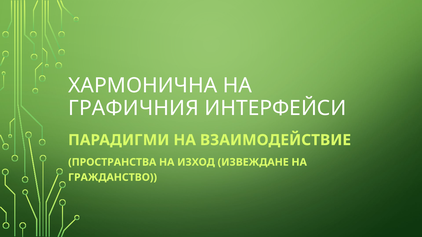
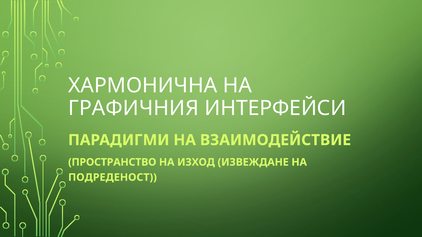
ПРОСТРАНСТВА: ПРОСТРАНСТВА -> ПРОСТРАНСТВО (112, 162)
ГРАЖДАНСТВО: ГРАЖДАНСТВО -> ПОДРЕДЕНОСТ (112, 178)
